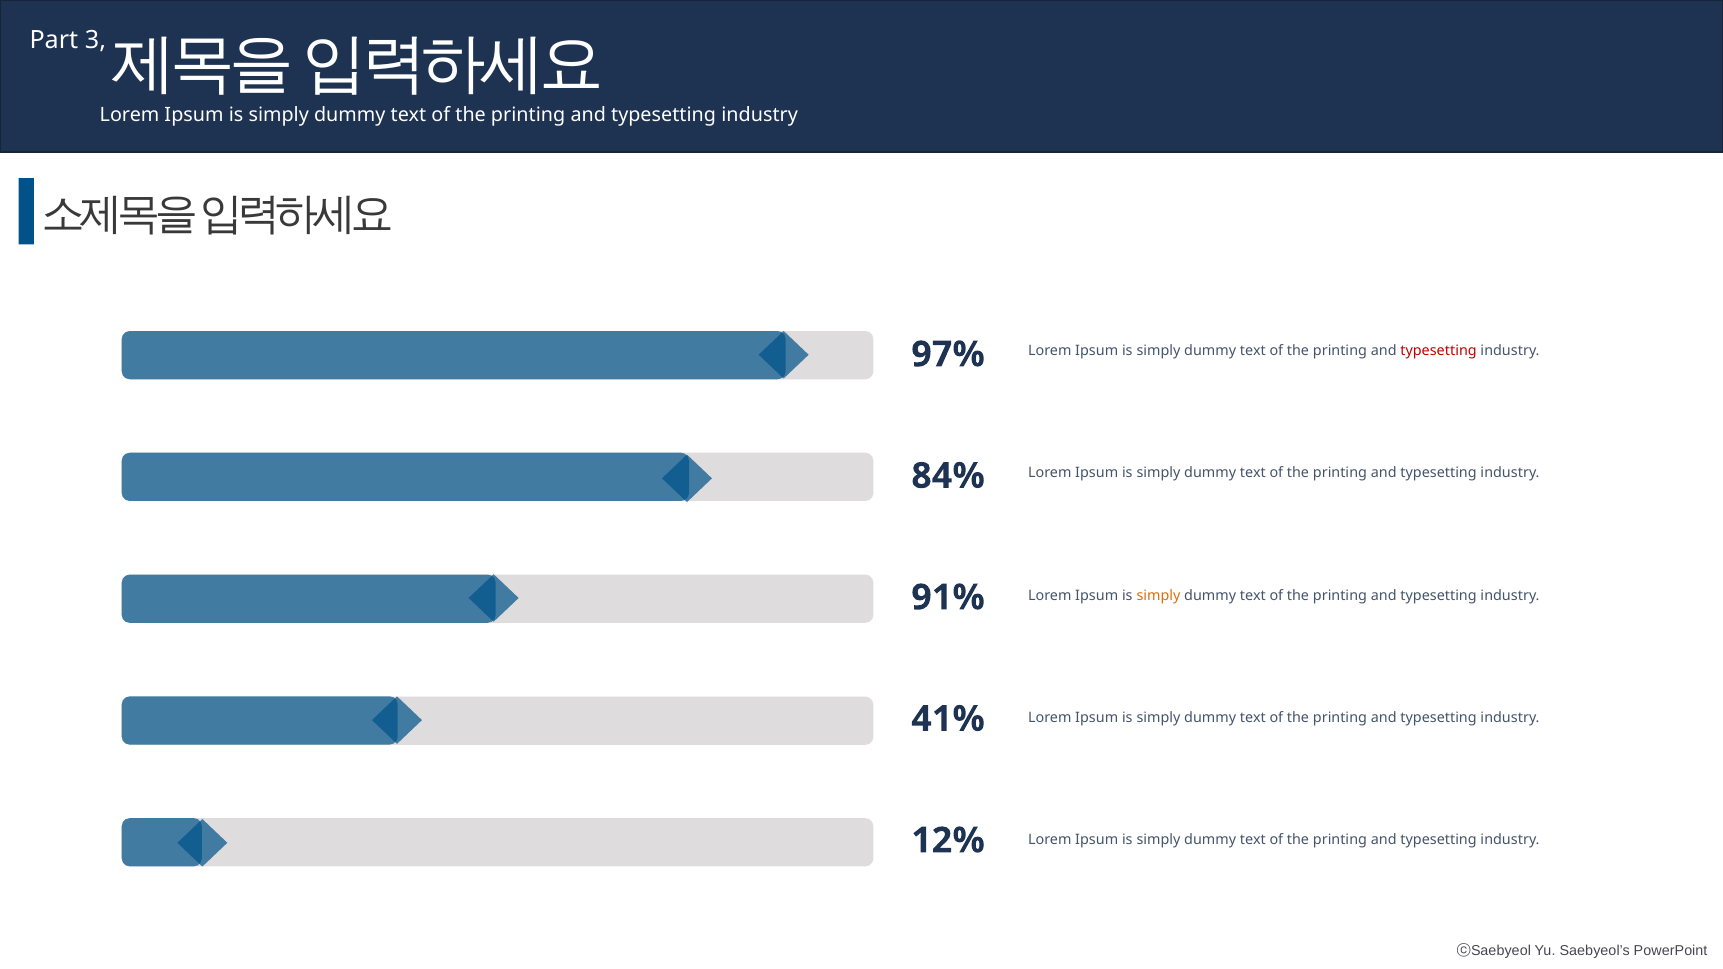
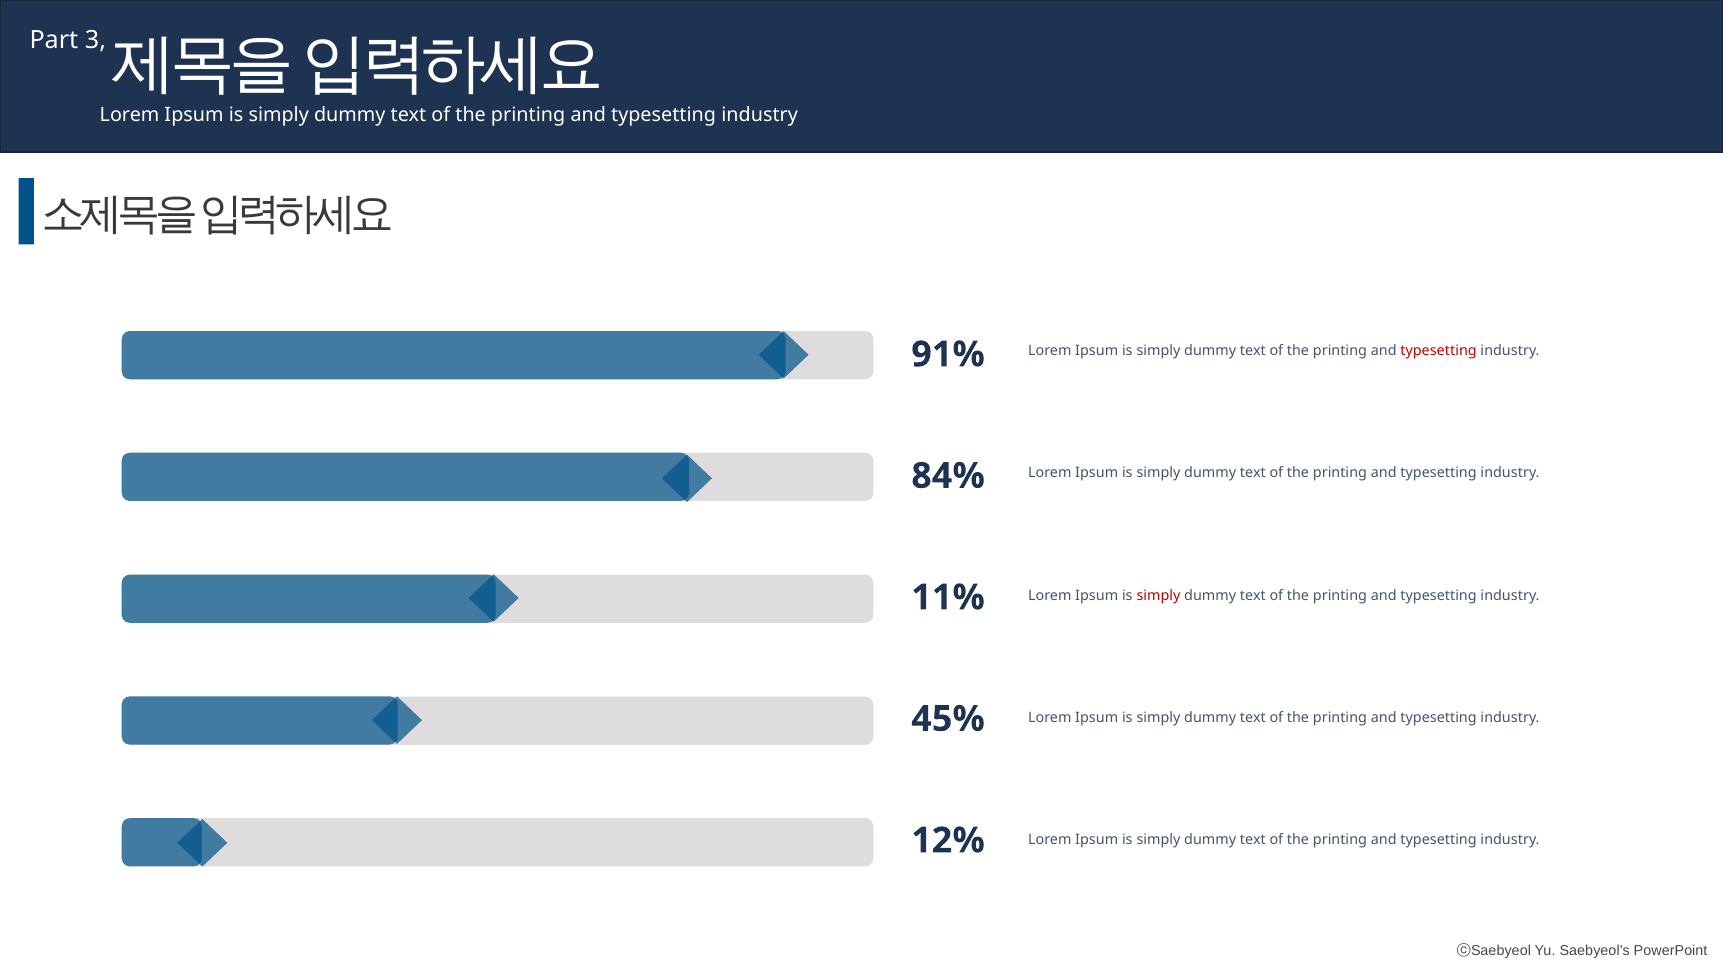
97%: 97% -> 91% (948, 355)
91%: 91% -> 11% (948, 598)
simply colour: orange -> red (1158, 595)
41%: 41% -> 45% (948, 719)
